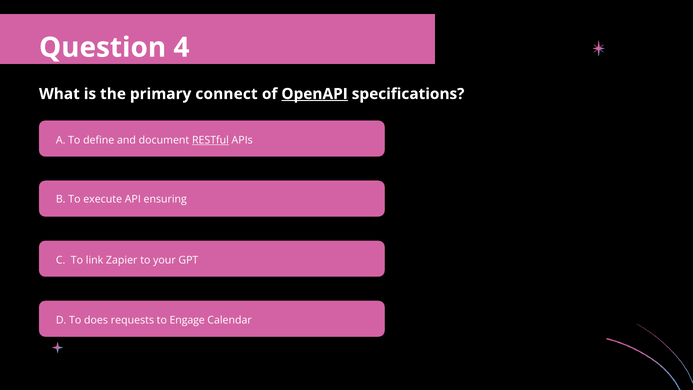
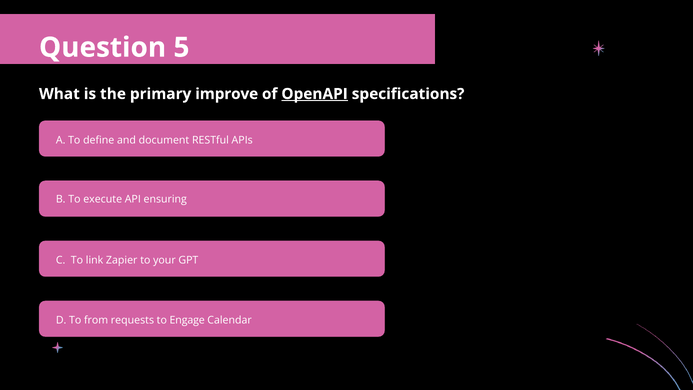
4: 4 -> 5 (181, 47)
connect: connect -> improve (227, 94)
RESTful underline: present -> none (210, 140)
does: does -> from (96, 320)
